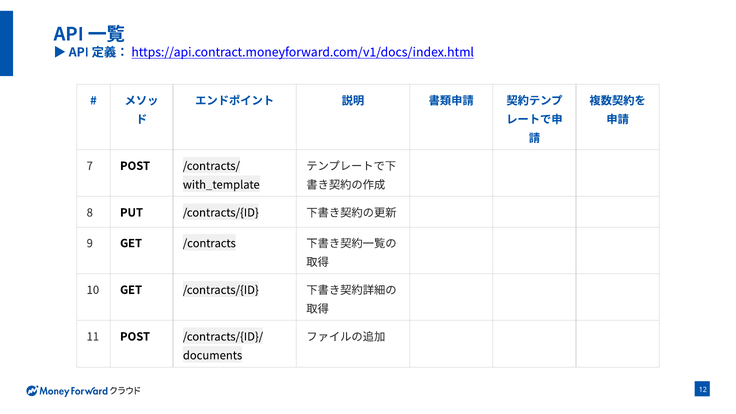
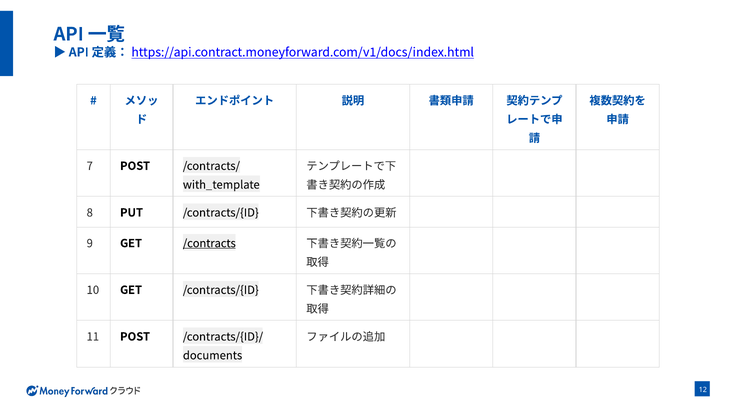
/contracts underline: none -> present (209, 244)
